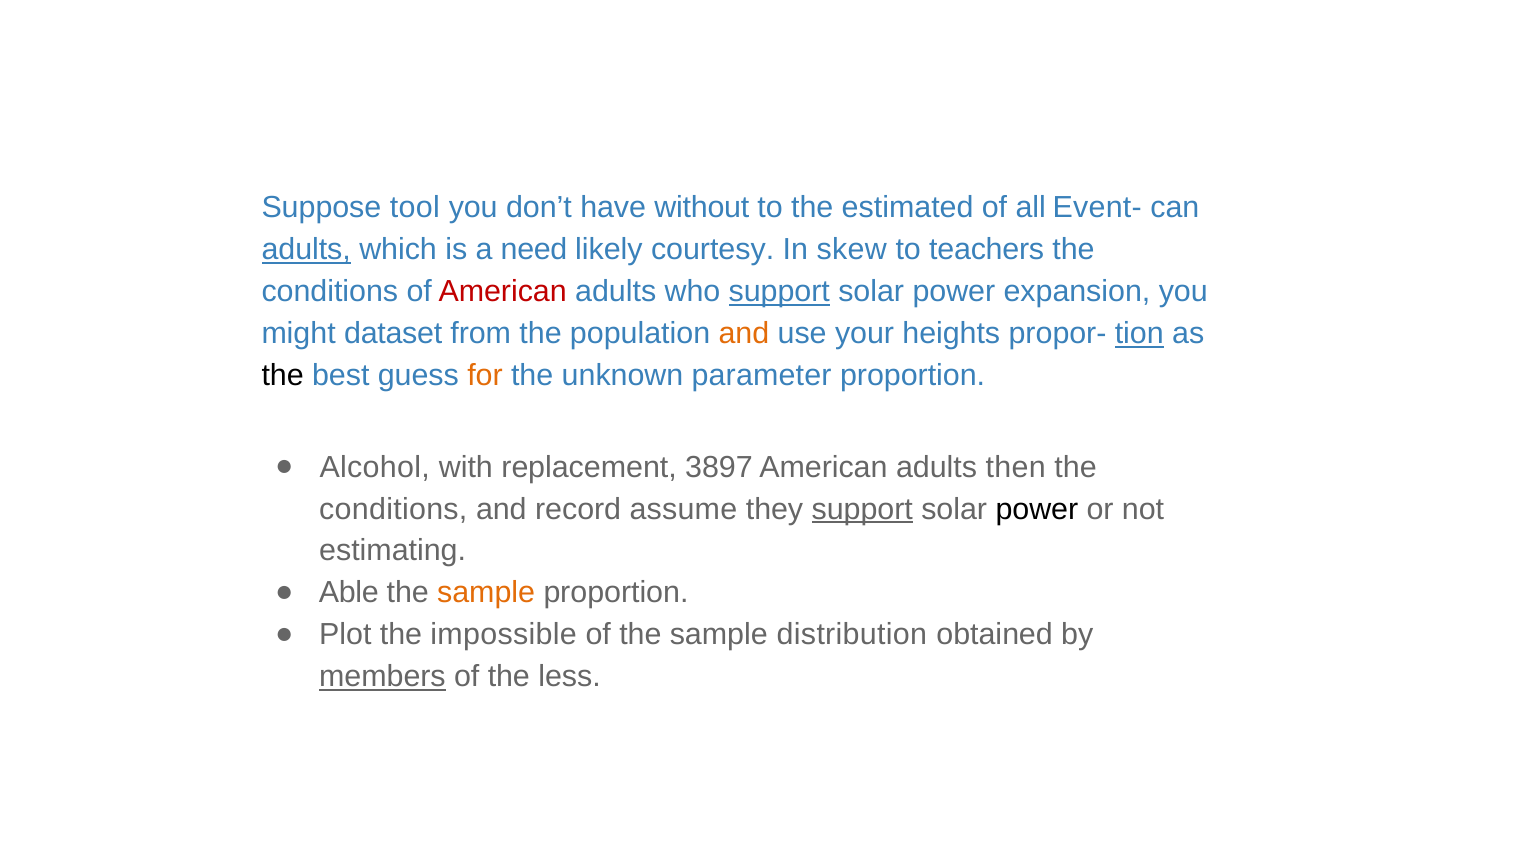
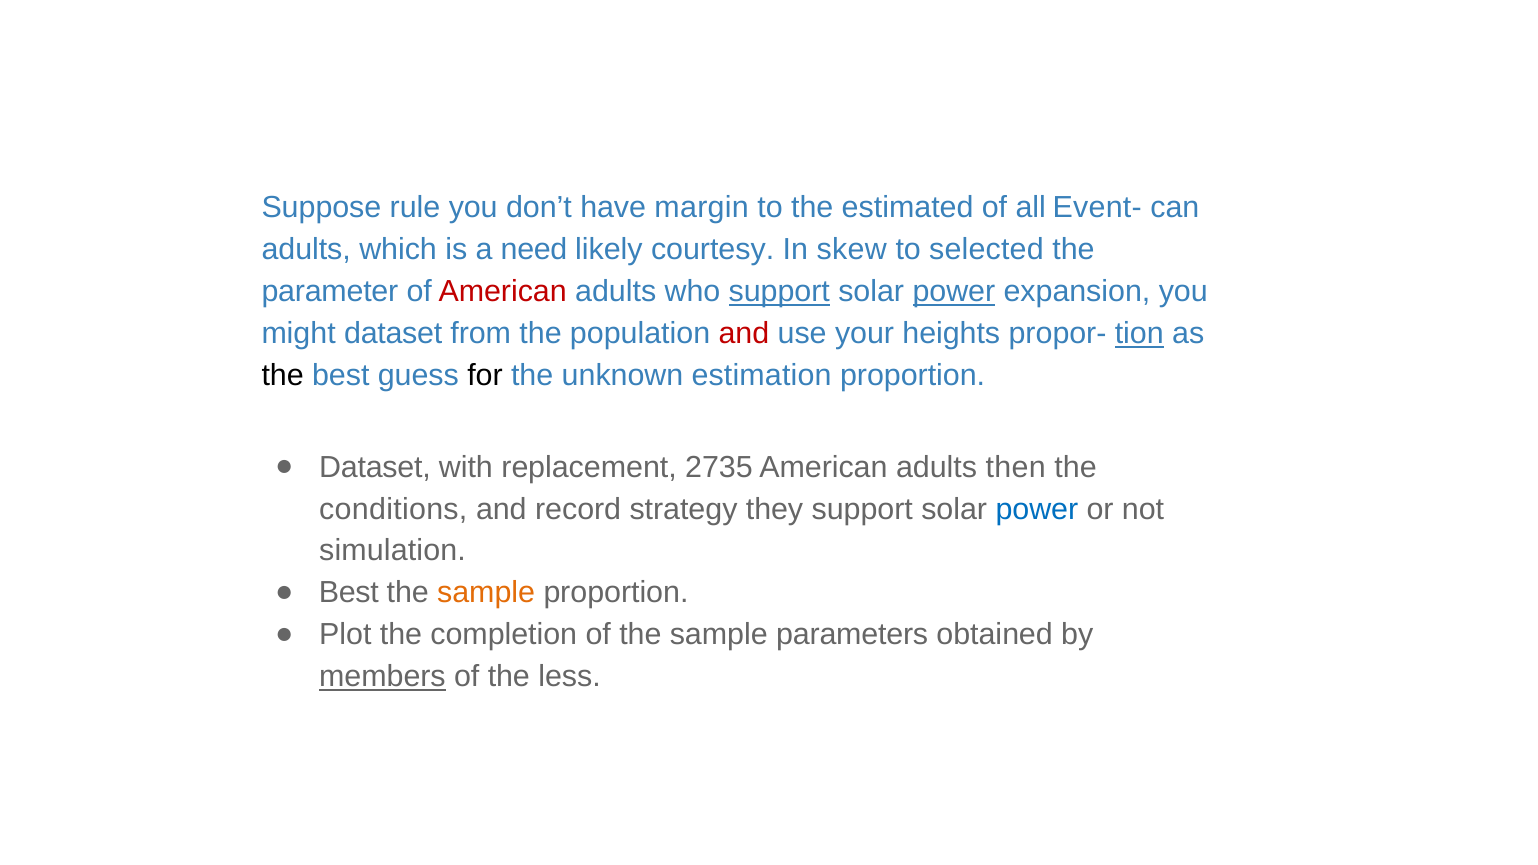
tool: tool -> rule (415, 208)
without: without -> margin (702, 208)
adults underline: present -> none (306, 250)
teachers: teachers -> selected (986, 250)
conditions: conditions -> parameter (330, 292)
power underline: none -> present (954, 292)
and colour: orange -> red (744, 334)
for colour: orange -> black (485, 376)
parameter: parameter -> estimation (762, 376)
Alcohol: Alcohol -> Dataset (375, 467)
3897: 3897 -> 2735 (719, 467)
assume: assume -> strategy (684, 509)
support underline: present -> none (862, 509)
power colour: black -> blue (1037, 509)
estimating: estimating -> simulation (393, 551)
Able: Able -> Best (349, 593)
impossible: impossible -> completion (504, 635)
distribution: distribution -> parameters (852, 635)
